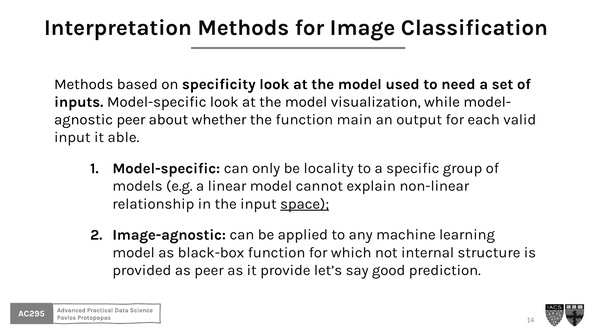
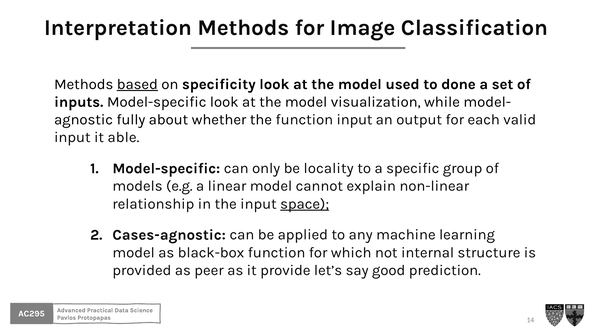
based underline: none -> present (137, 84)
need: need -> done (458, 84)
peer: peer -> fully (131, 120)
function main: main -> input (355, 120)
Image-agnostic: Image-agnostic -> Cases-agnostic (169, 235)
